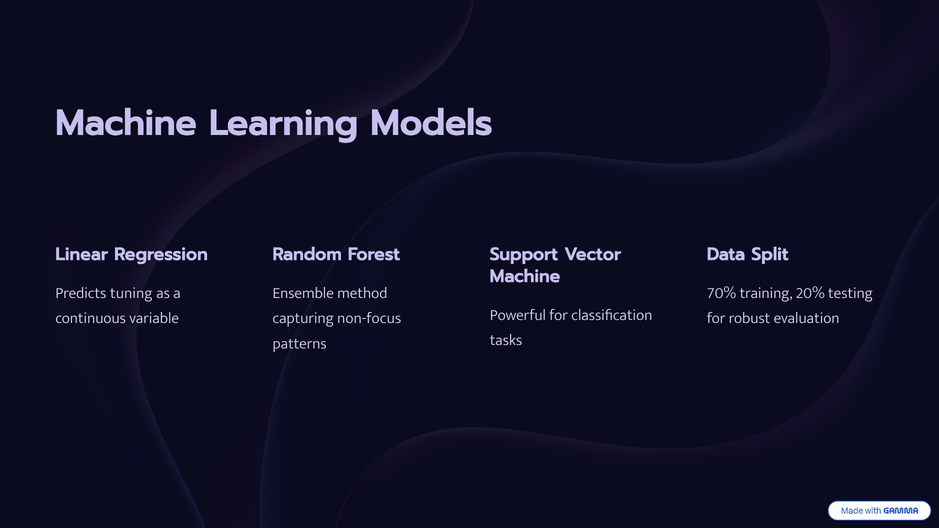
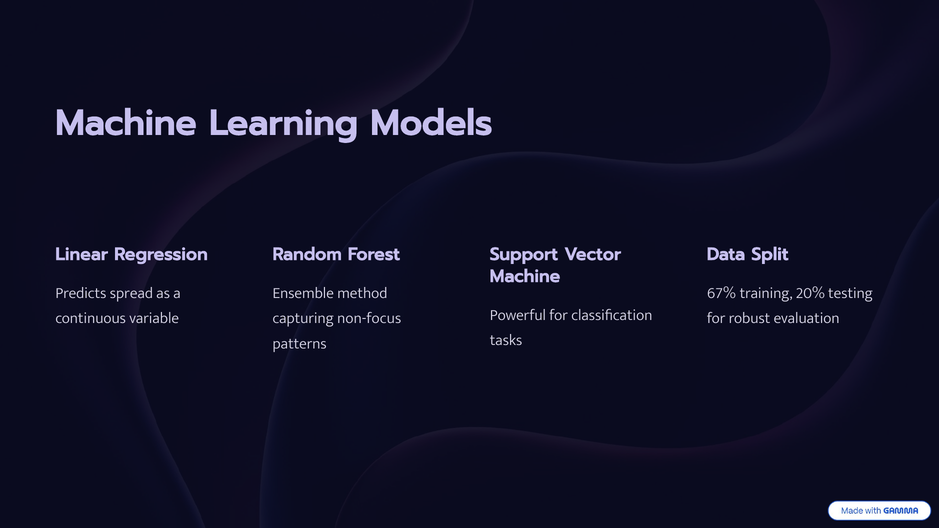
tuning: tuning -> spread (131, 293)
70%: 70% -> 67% (722, 293)
